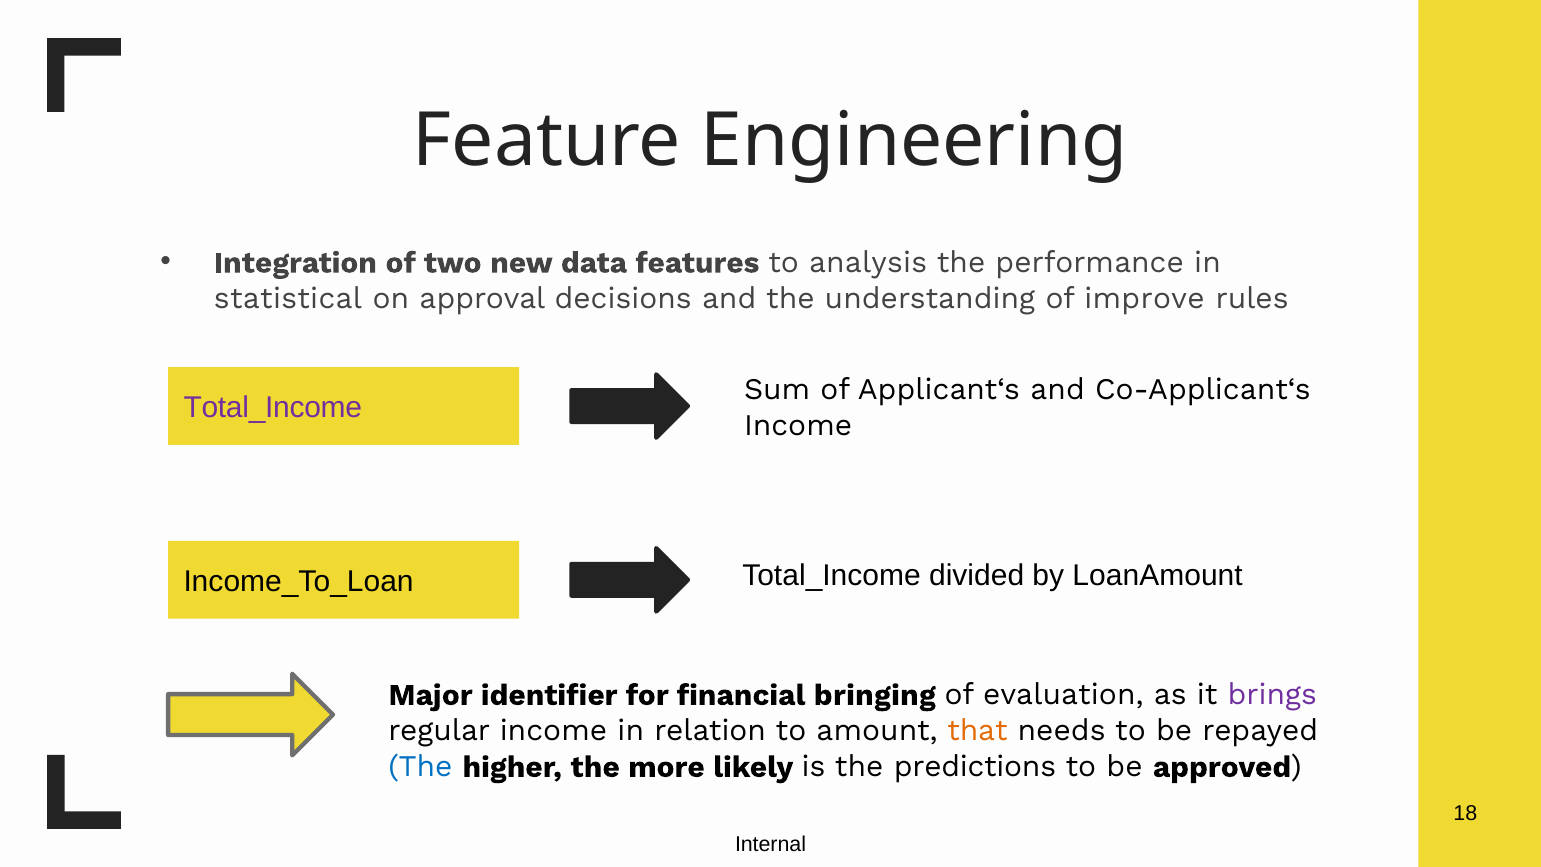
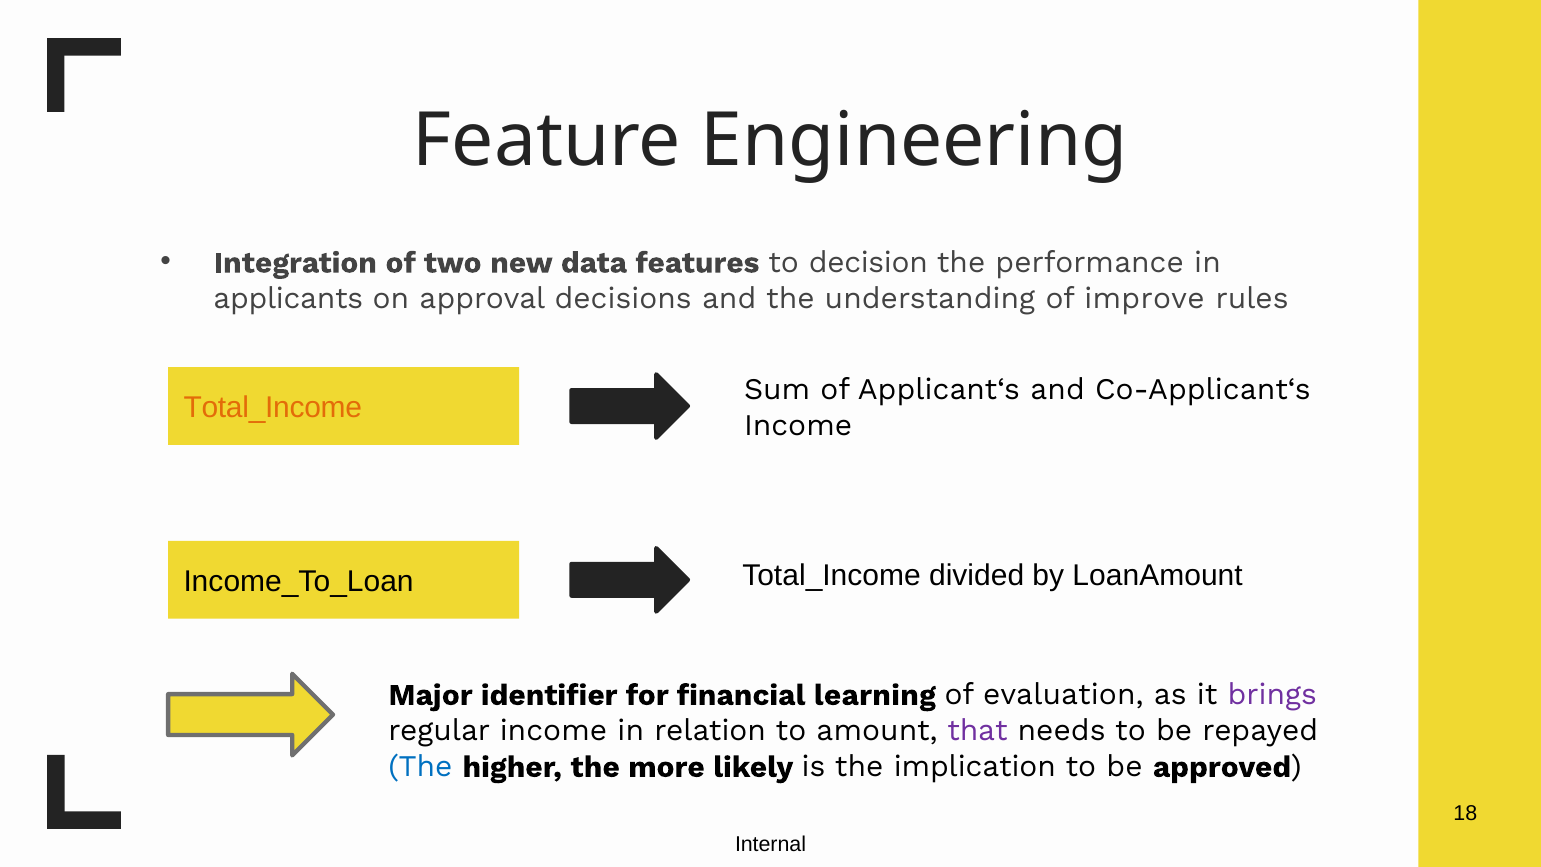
analysis: analysis -> decision (868, 263)
statistical: statistical -> applicants (288, 299)
Total_Income colour: purple -> orange (273, 408)
bringing: bringing -> learning (875, 695)
that colour: orange -> purple (977, 731)
predictions: predictions -> implication (975, 767)
